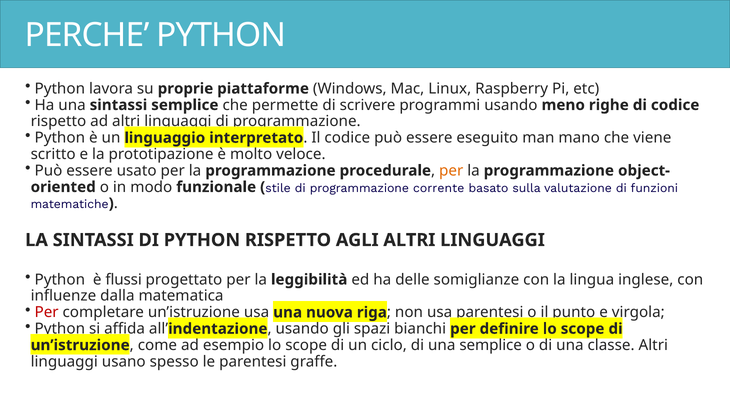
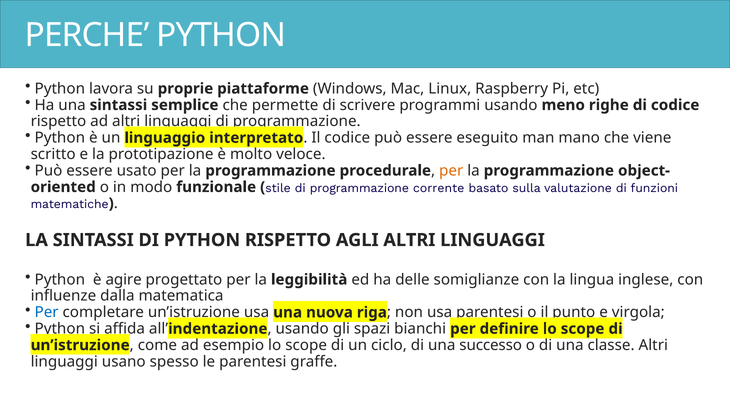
flussi: flussi -> agire (124, 280)
Per colour: red -> blue (47, 313)
una semplice: semplice -> successo (491, 346)
